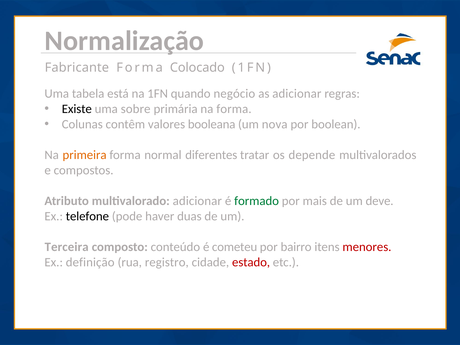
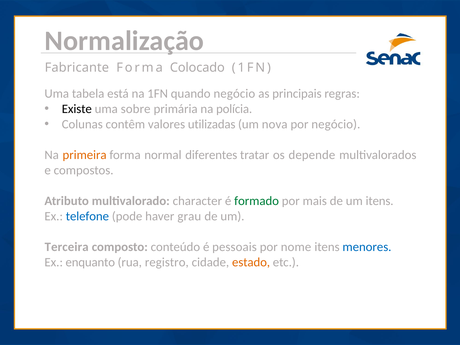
as adicionar: adicionar -> principais (297, 94)
na forma: forma -> polícia (234, 109)
booleana: booleana -> utilizadas (212, 124)
por boolean: boolean -> negócio (336, 124)
multivalorado adicionar: adicionar -> character (197, 201)
um deve: deve -> itens (380, 201)
telefone colour: black -> blue (87, 216)
duas: duas -> grau (189, 216)
cometeu: cometeu -> pessoais (234, 247)
bairro: bairro -> nome (296, 247)
menores colour: red -> blue (367, 247)
definição: definição -> enquanto (90, 262)
estado colour: red -> orange (251, 262)
